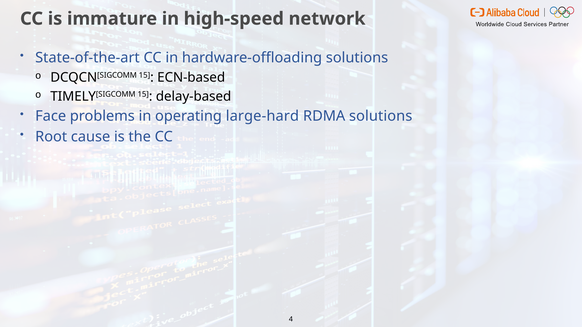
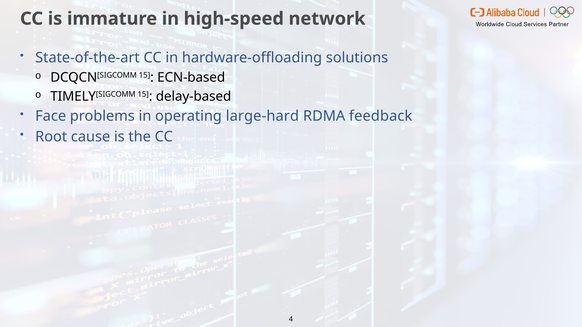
RDMA solutions: solutions -> feedback (381, 116)
